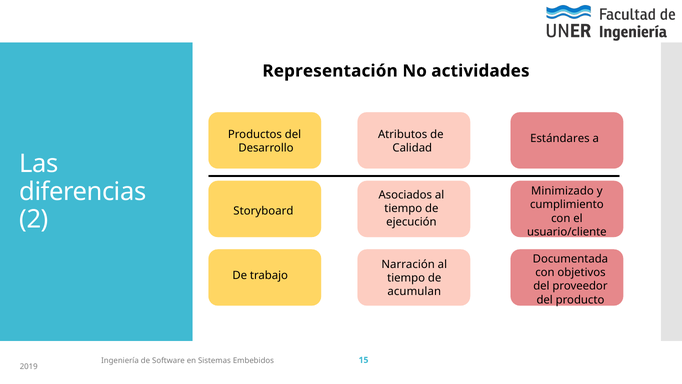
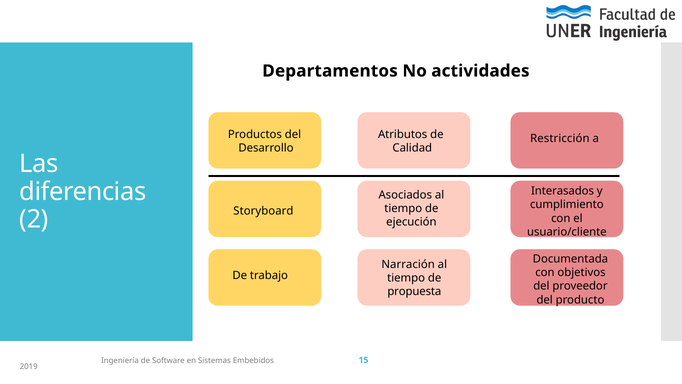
Representación: Representación -> Departamentos (330, 71)
Estándares: Estándares -> Restricción (560, 138)
Minimizado: Minimizado -> Interasados (562, 191)
acumulan: acumulan -> propuesta (414, 291)
